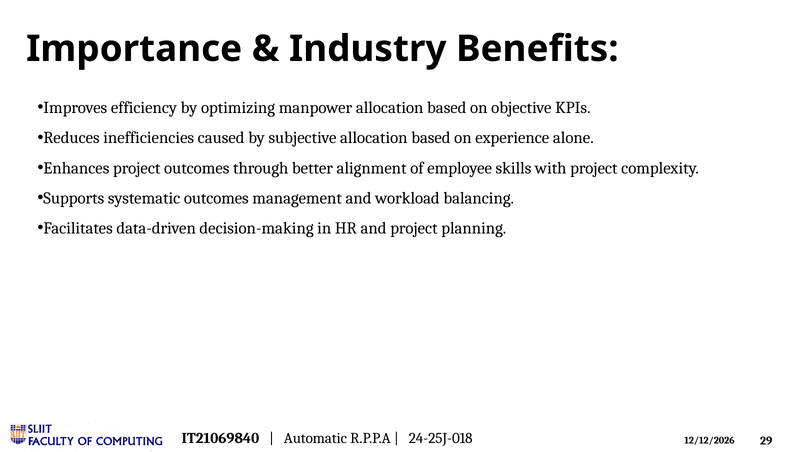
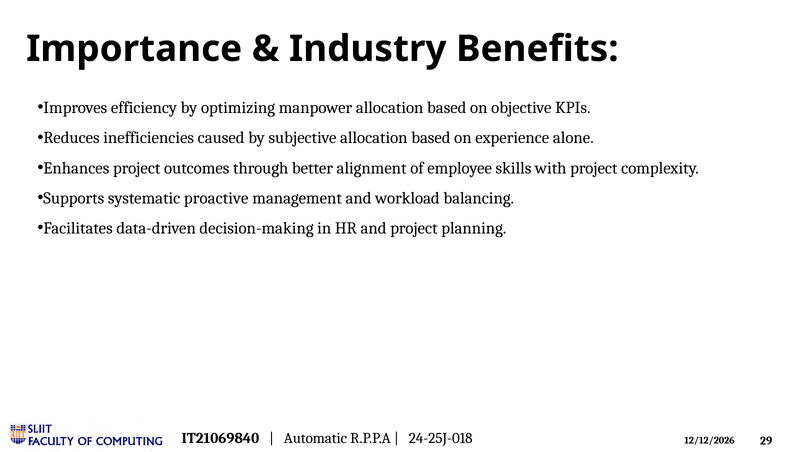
systematic outcomes: outcomes -> proactive (216, 198)
